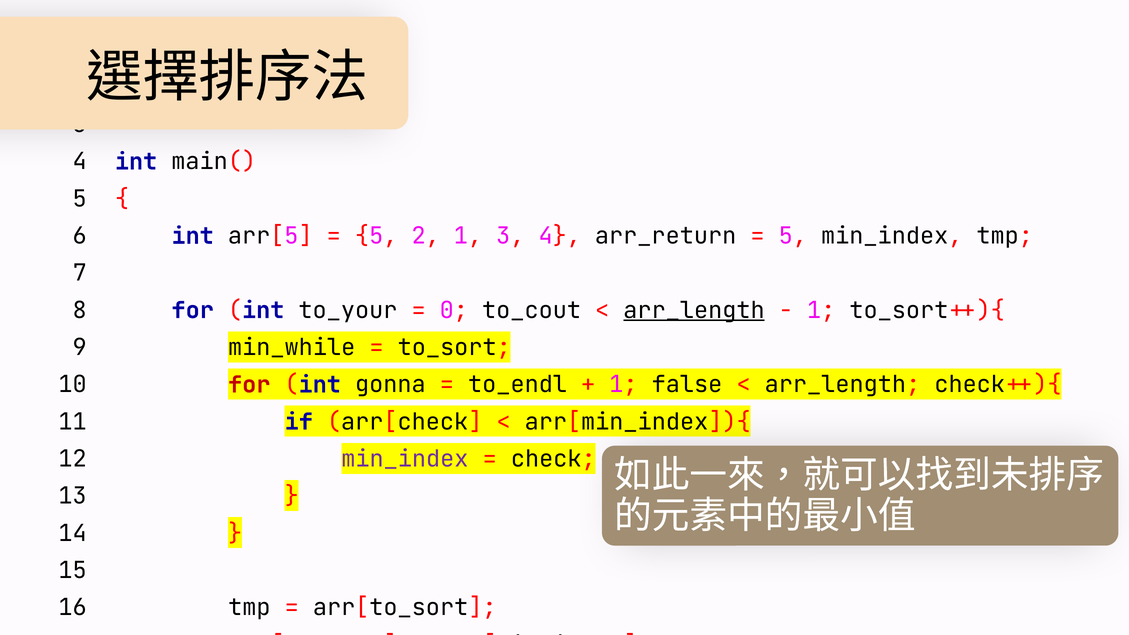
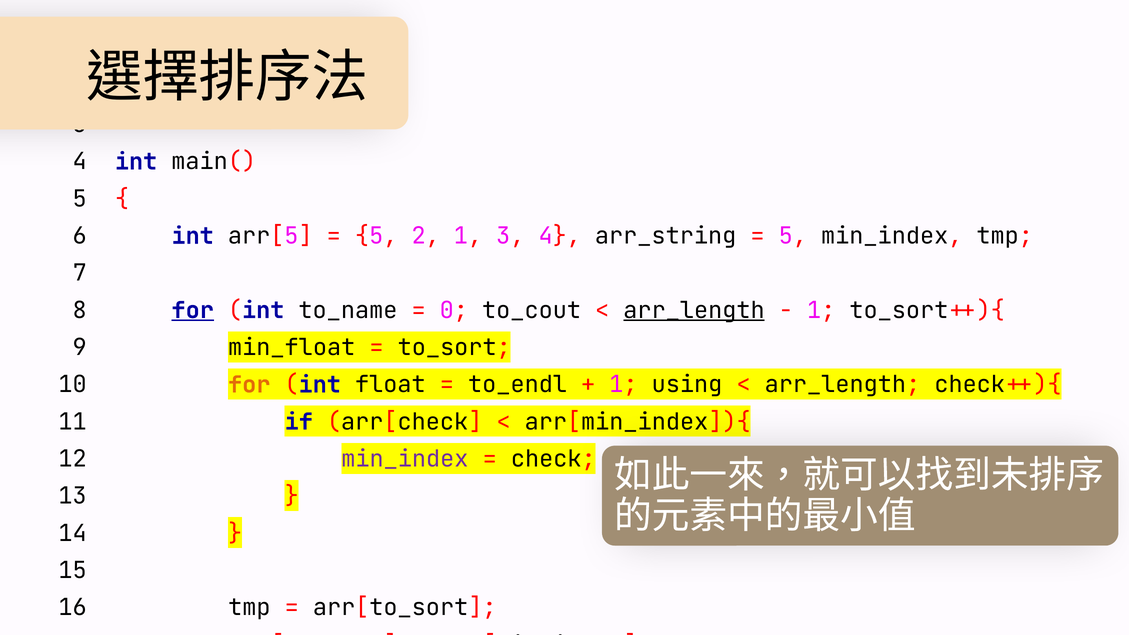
arr_return: arr_return -> arr_string (666, 236)
for underline: none -> present (193, 310)
to_your: to_your -> to_name (348, 310)
min_while: min_while -> min_float (292, 348)
for colour: red -> orange (249, 385)
gonna: gonna -> float (390, 385)
1 false: false -> using (687, 385)
